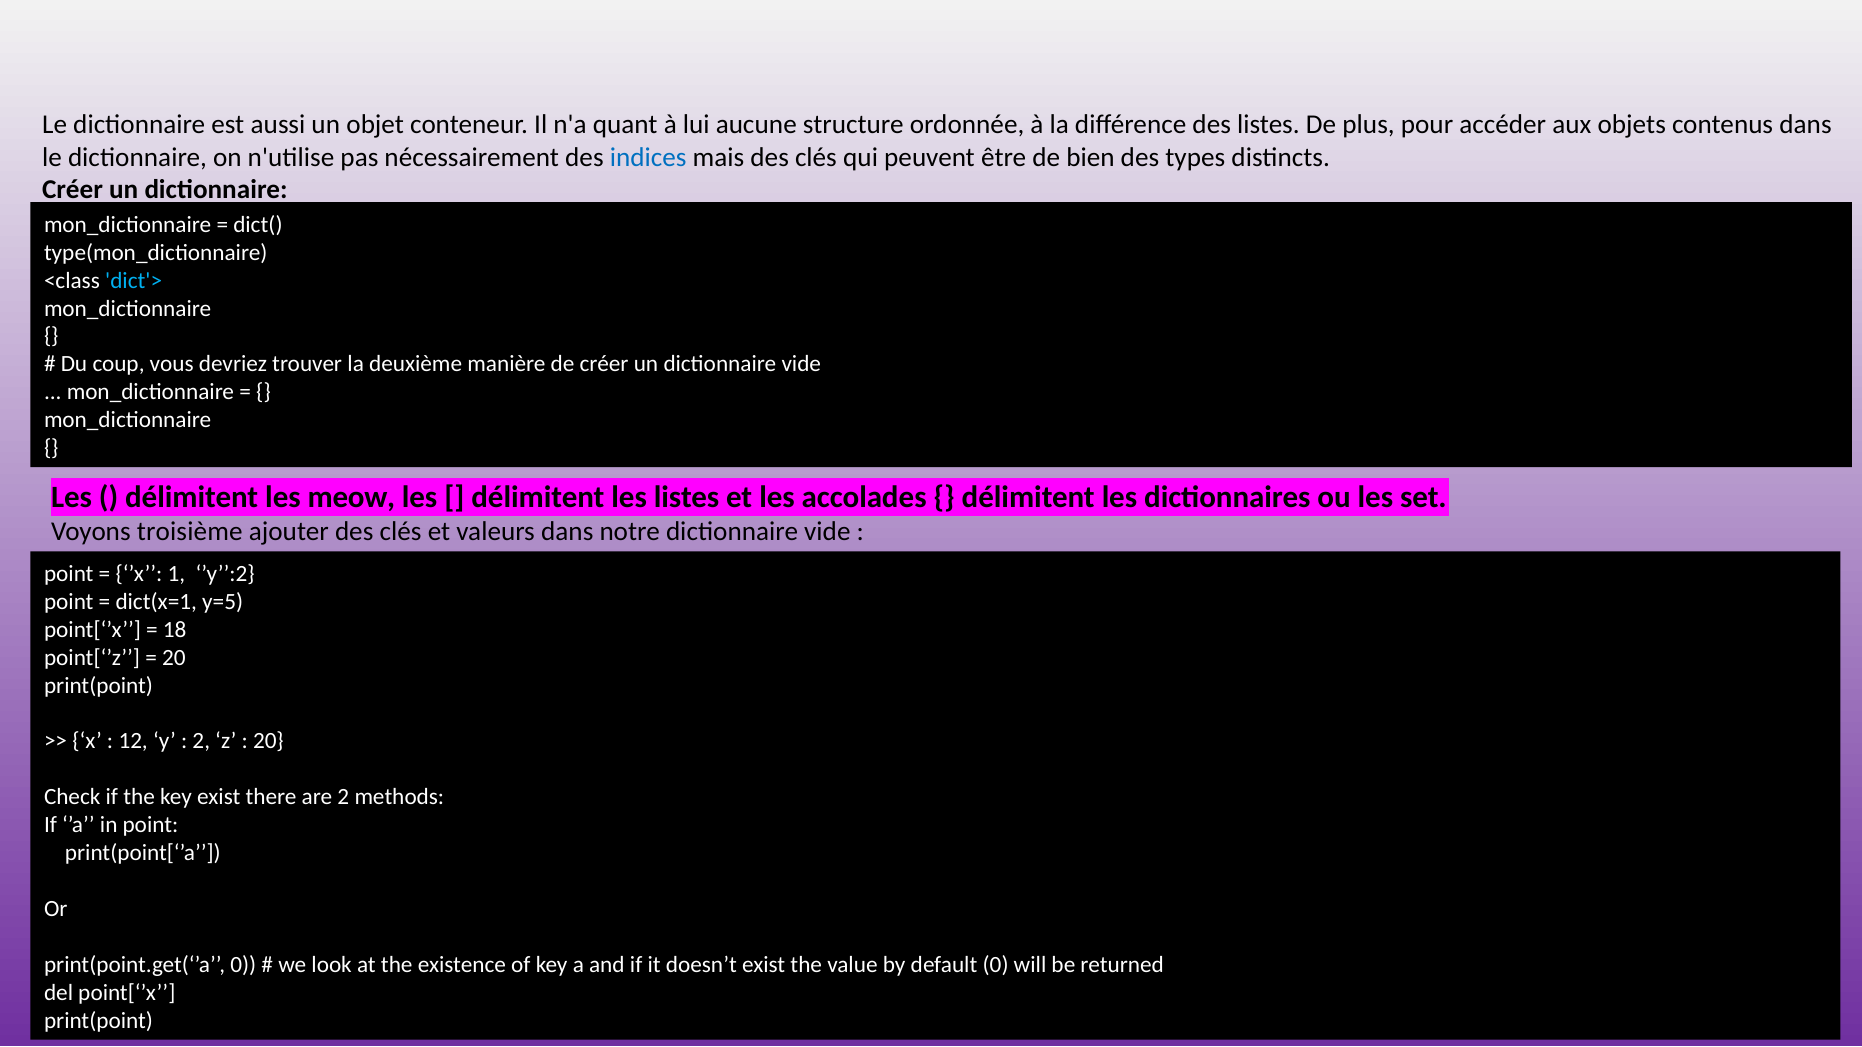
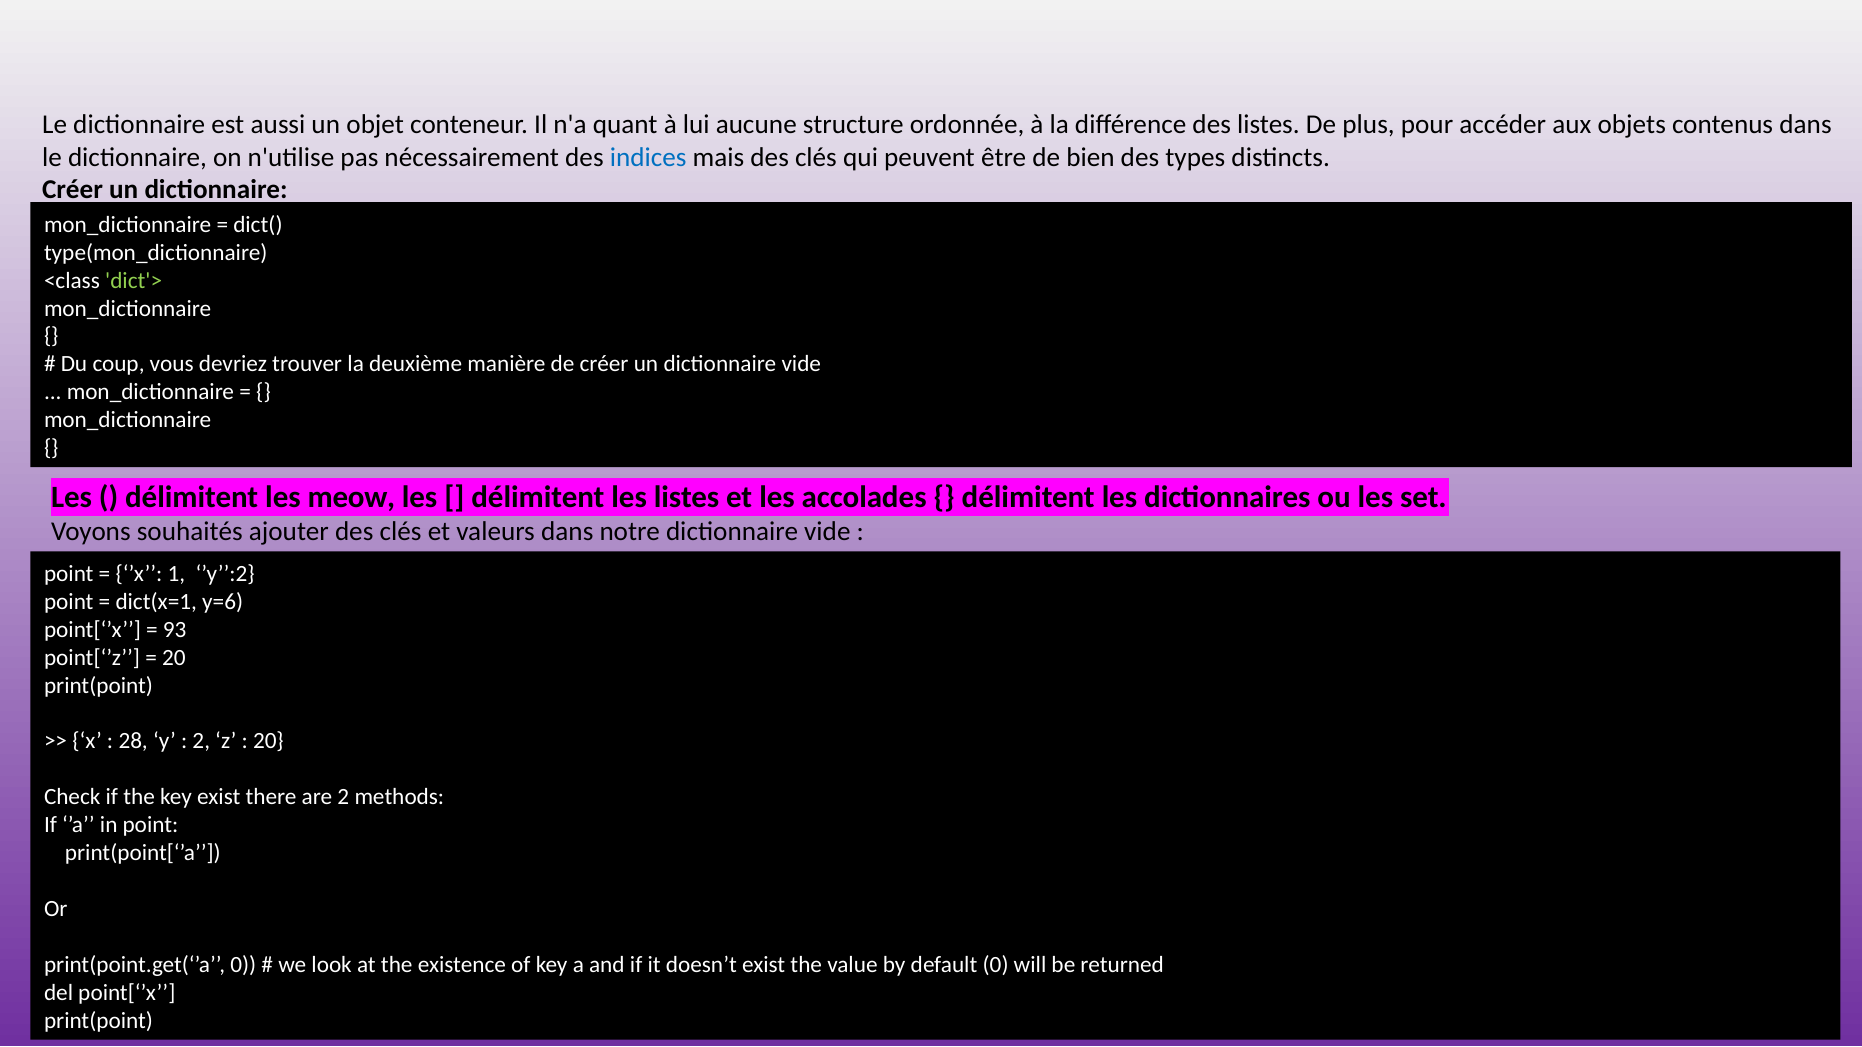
dict'> colour: light blue -> light green (134, 281)
troisième: troisième -> souhaités (190, 532)
y=5: y=5 -> y=6 (223, 602)
18: 18 -> 93 (175, 630)
12: 12 -> 28 (133, 742)
